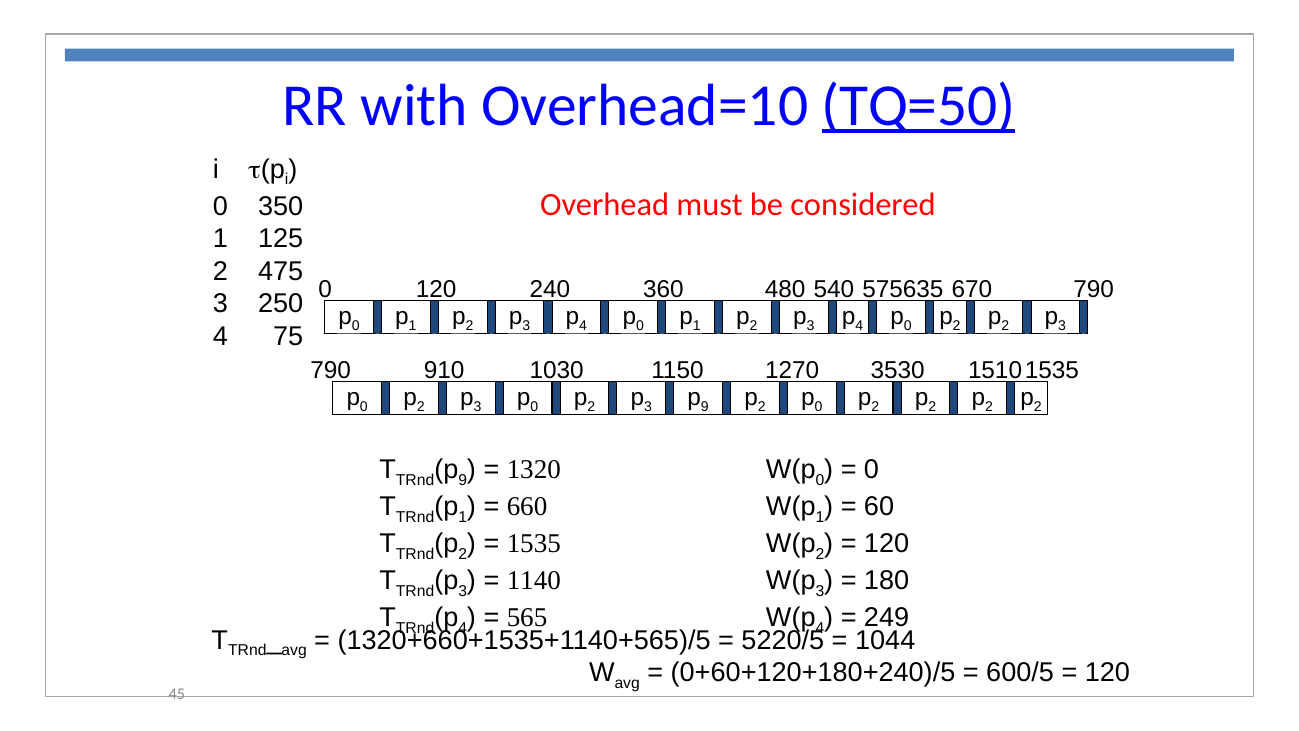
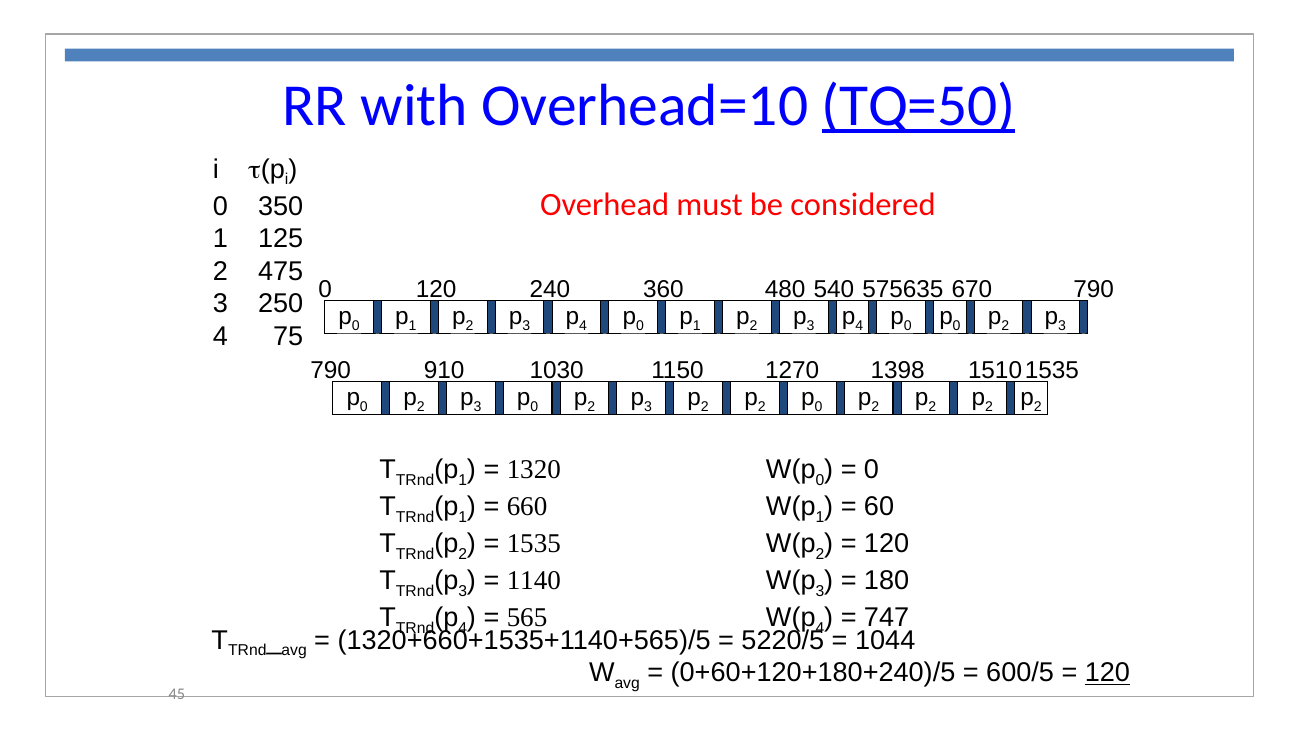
2: 2 -> 0 (957, 326)
3530: 3530 -> 1398 (898, 370)
9: 9 -> 2 (705, 407)
9: 9 -> 1 (463, 480)
249: 249 -> 747 (887, 617)
120 underline: none -> present (1107, 672)
